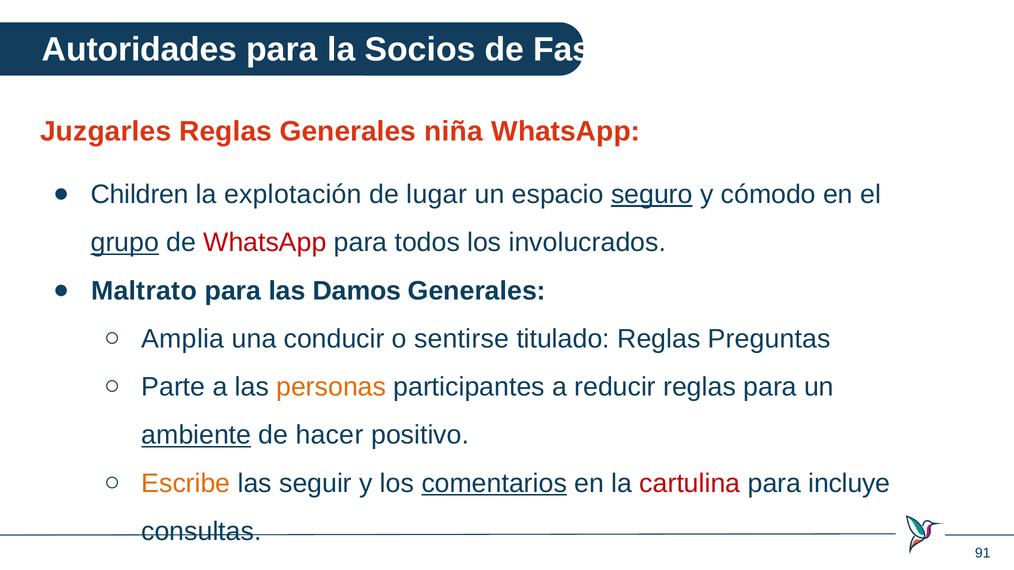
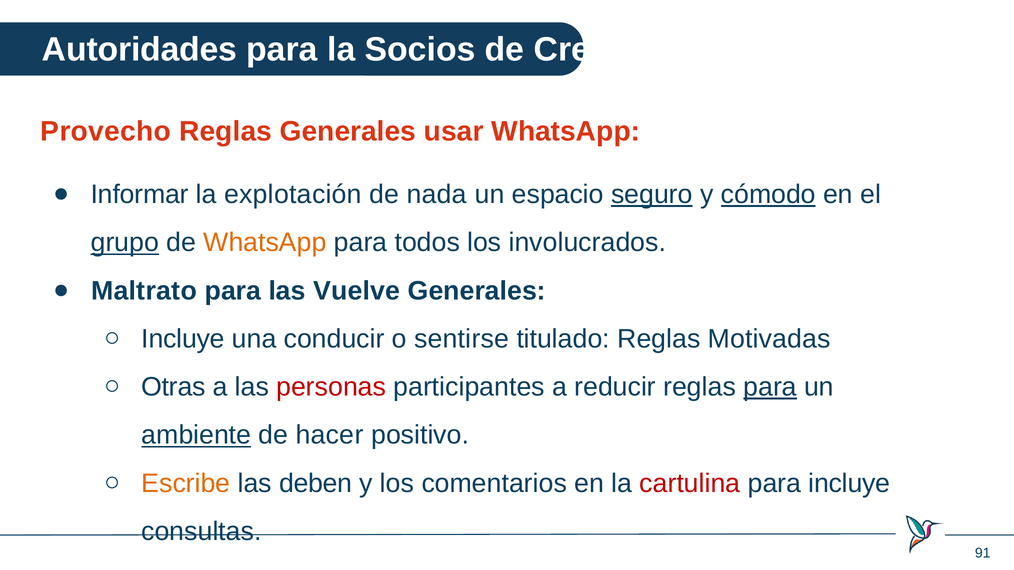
Fase: Fase -> Cree (571, 50)
Juzgarles: Juzgarles -> Provecho (106, 132)
niña: niña -> usar (454, 132)
Children: Children -> Informar (140, 195)
lugar: lugar -> nada (437, 195)
cómodo underline: none -> present (768, 195)
WhatsApp colour: red -> orange (265, 243)
Damos: Damos -> Vuelve (357, 291)
Amplia: Amplia -> Incluye (183, 339)
Preguntas: Preguntas -> Motivadas (769, 339)
Parte: Parte -> Otras (173, 387)
personas colour: orange -> red (331, 387)
para underline: none -> present (770, 387)
seguir: seguir -> deben (316, 484)
comentarios underline: present -> none (494, 484)
